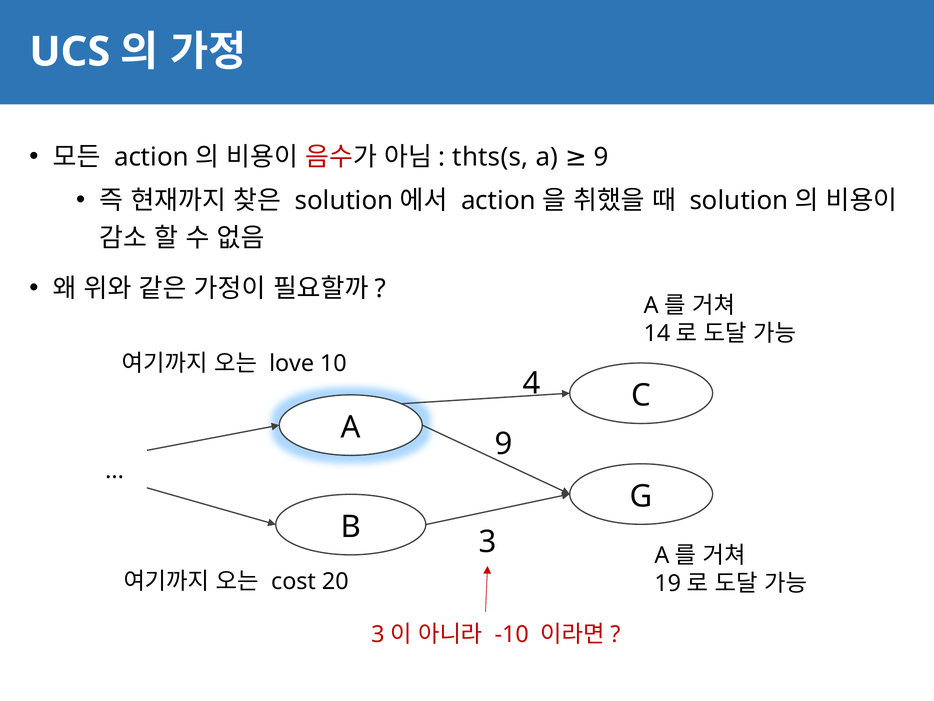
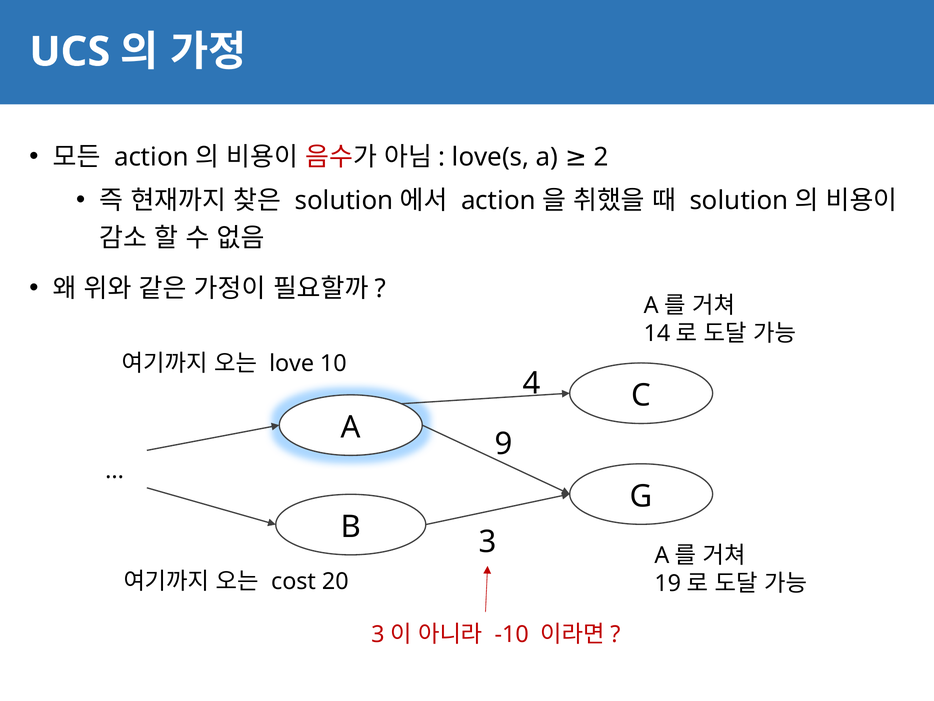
thts(s: thts(s -> love(s (491, 157)
a 9: 9 -> 2 (601, 157)
